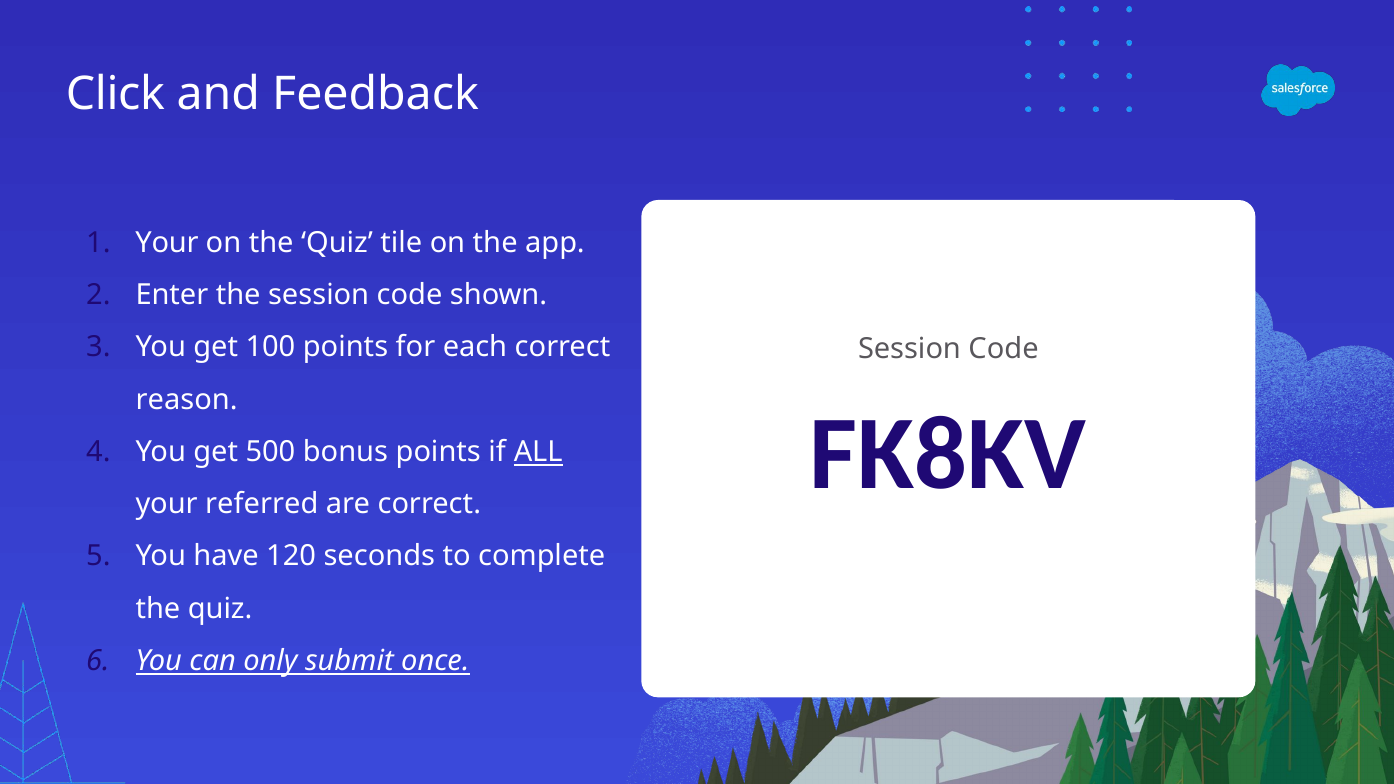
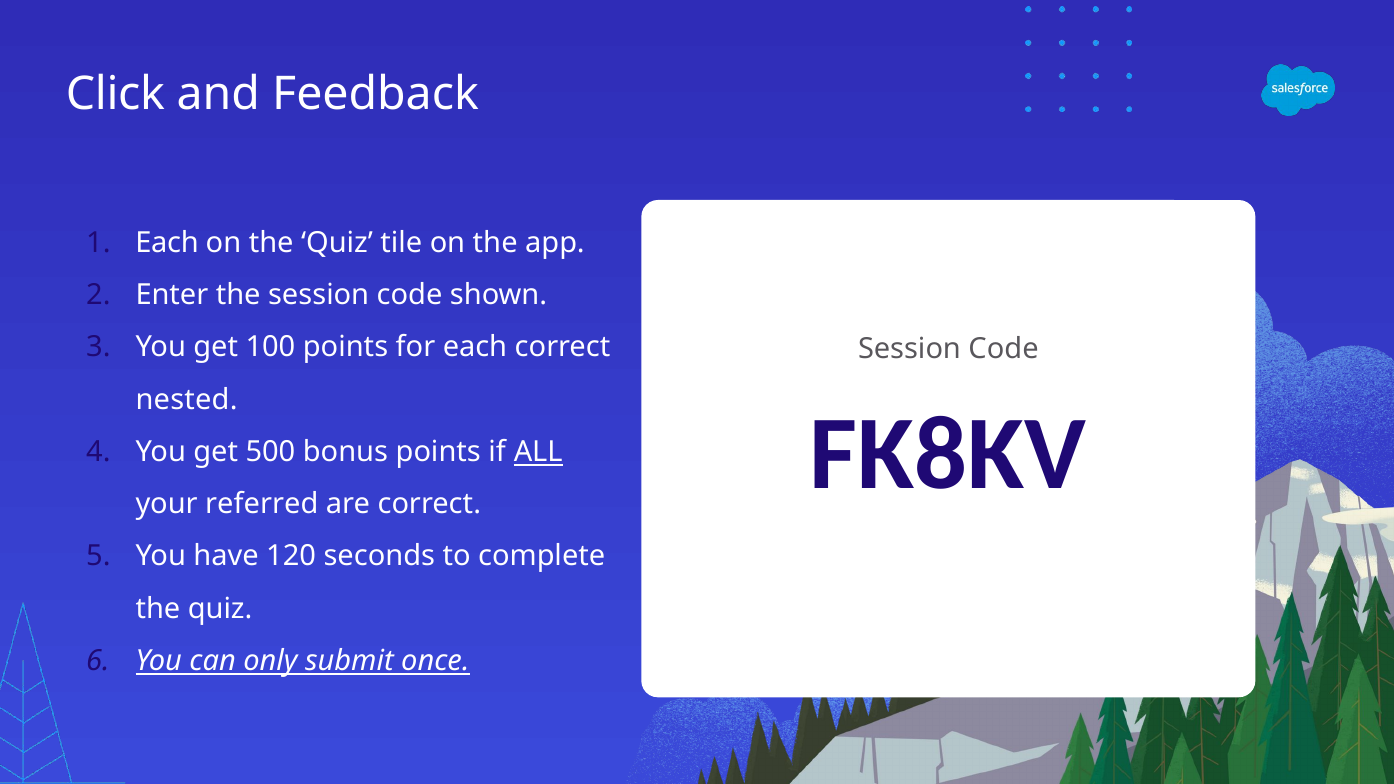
Your: Your -> Each (167, 243)
reason: reason -> nested (187, 400)
